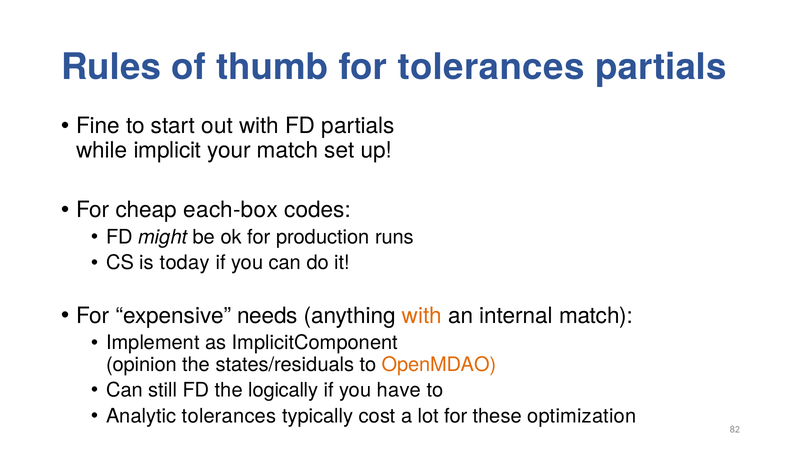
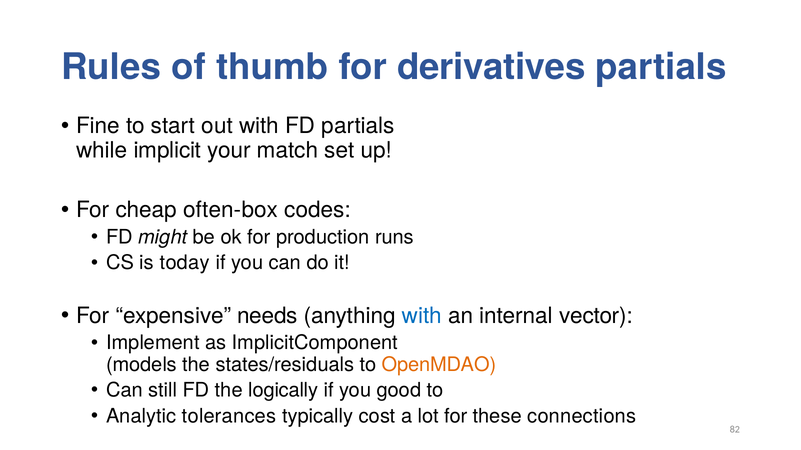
for tolerances: tolerances -> derivatives (491, 67)
each-box: each-box -> often-box (231, 210)
with colour: orange -> blue (422, 316)
internal match: match -> vector (596, 316)
opinion: opinion -> models (142, 365)
have: have -> good (399, 391)
optimization: optimization -> connections (582, 416)
